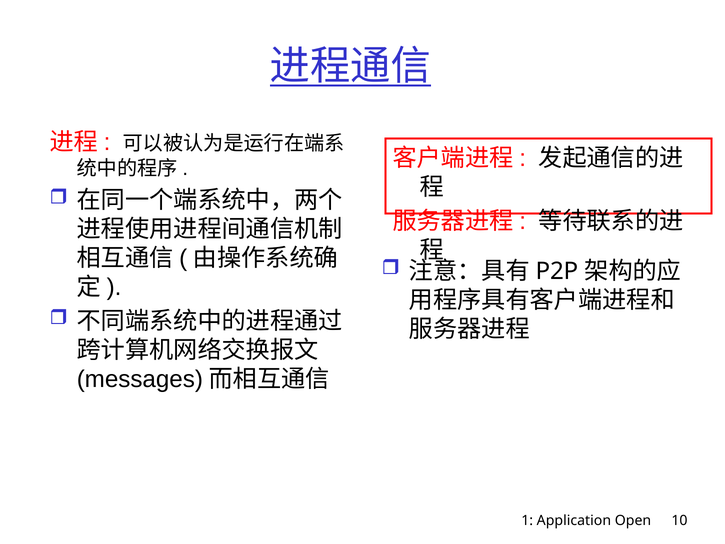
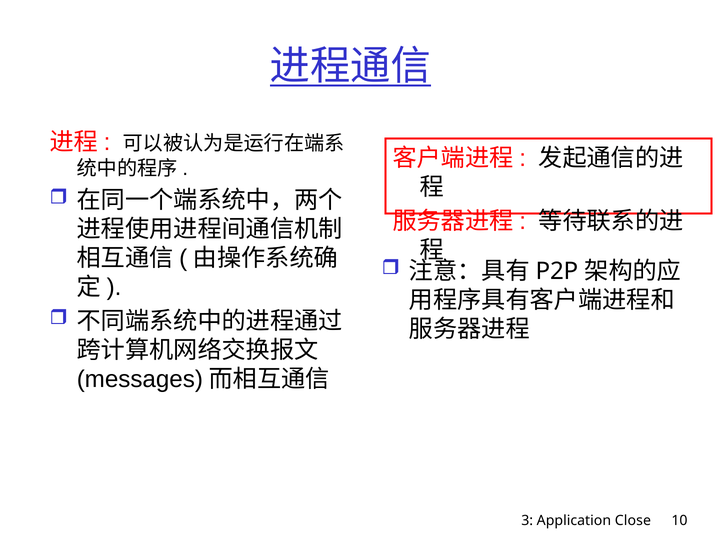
1: 1 -> 3 (527, 521)
Open: Open -> Close (633, 521)
